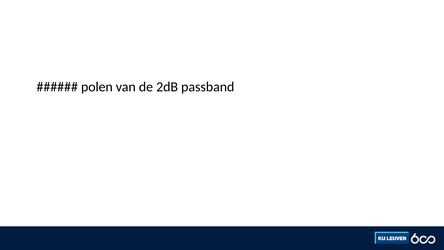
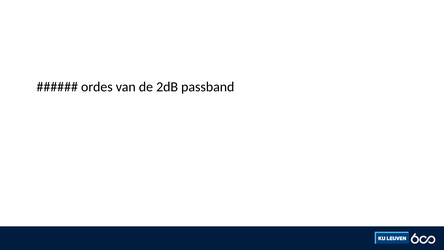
polen: polen -> ordes (97, 87)
